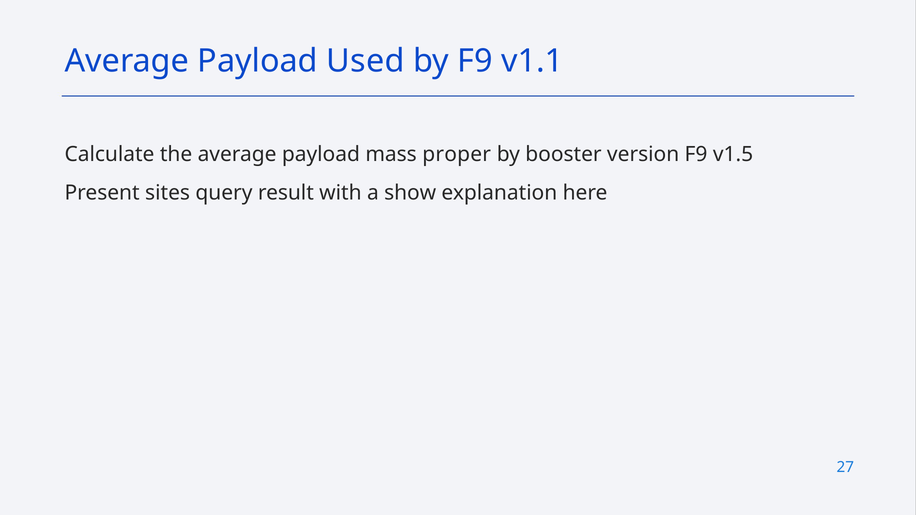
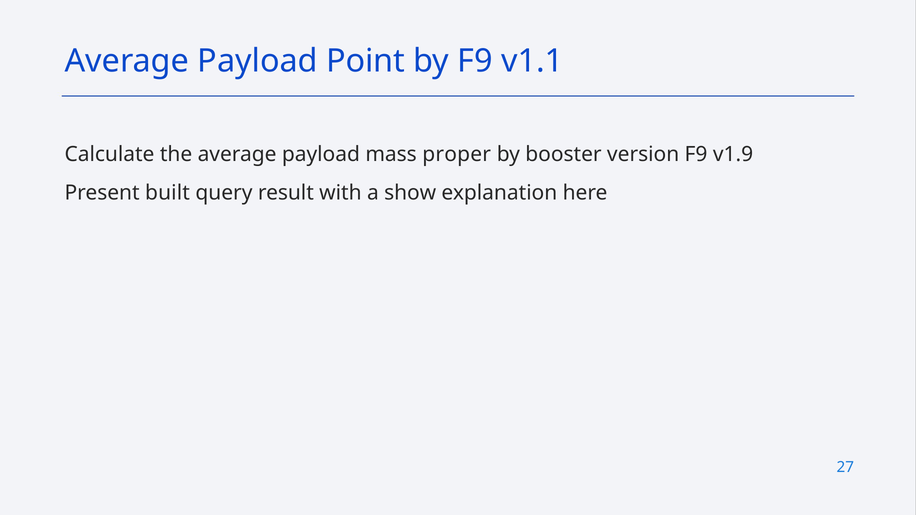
Used: Used -> Point (366, 61)
v1.5: v1.5 -> v1.9 (733, 155)
sites: sites -> built (167, 193)
